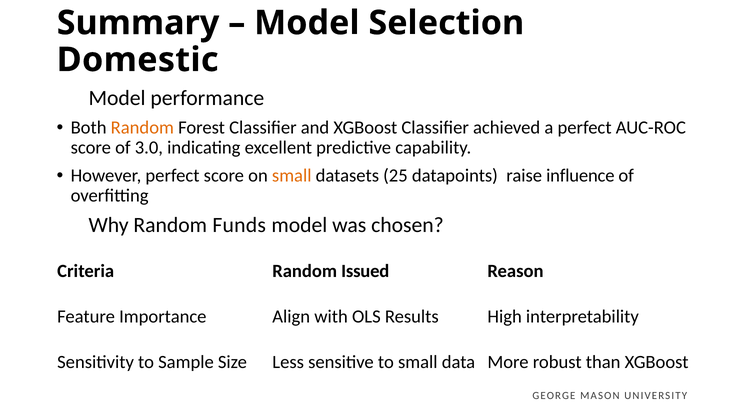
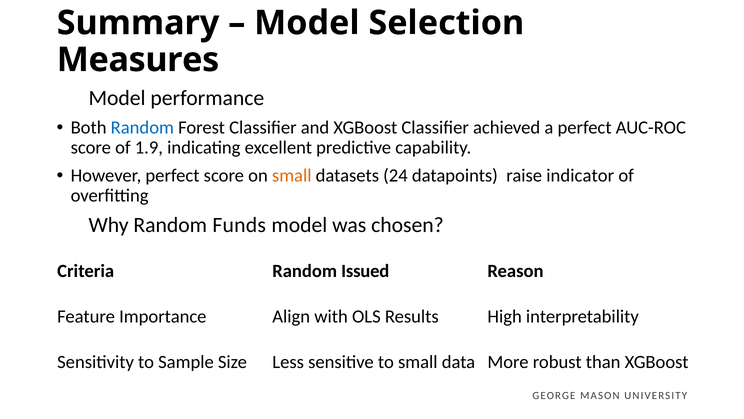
Domestic: Domestic -> Measures (138, 60)
Random colour: orange -> blue (142, 128)
3.0: 3.0 -> 1.9 (149, 148)
25: 25 -> 24 (395, 175)
influence: influence -> indicator (580, 175)
